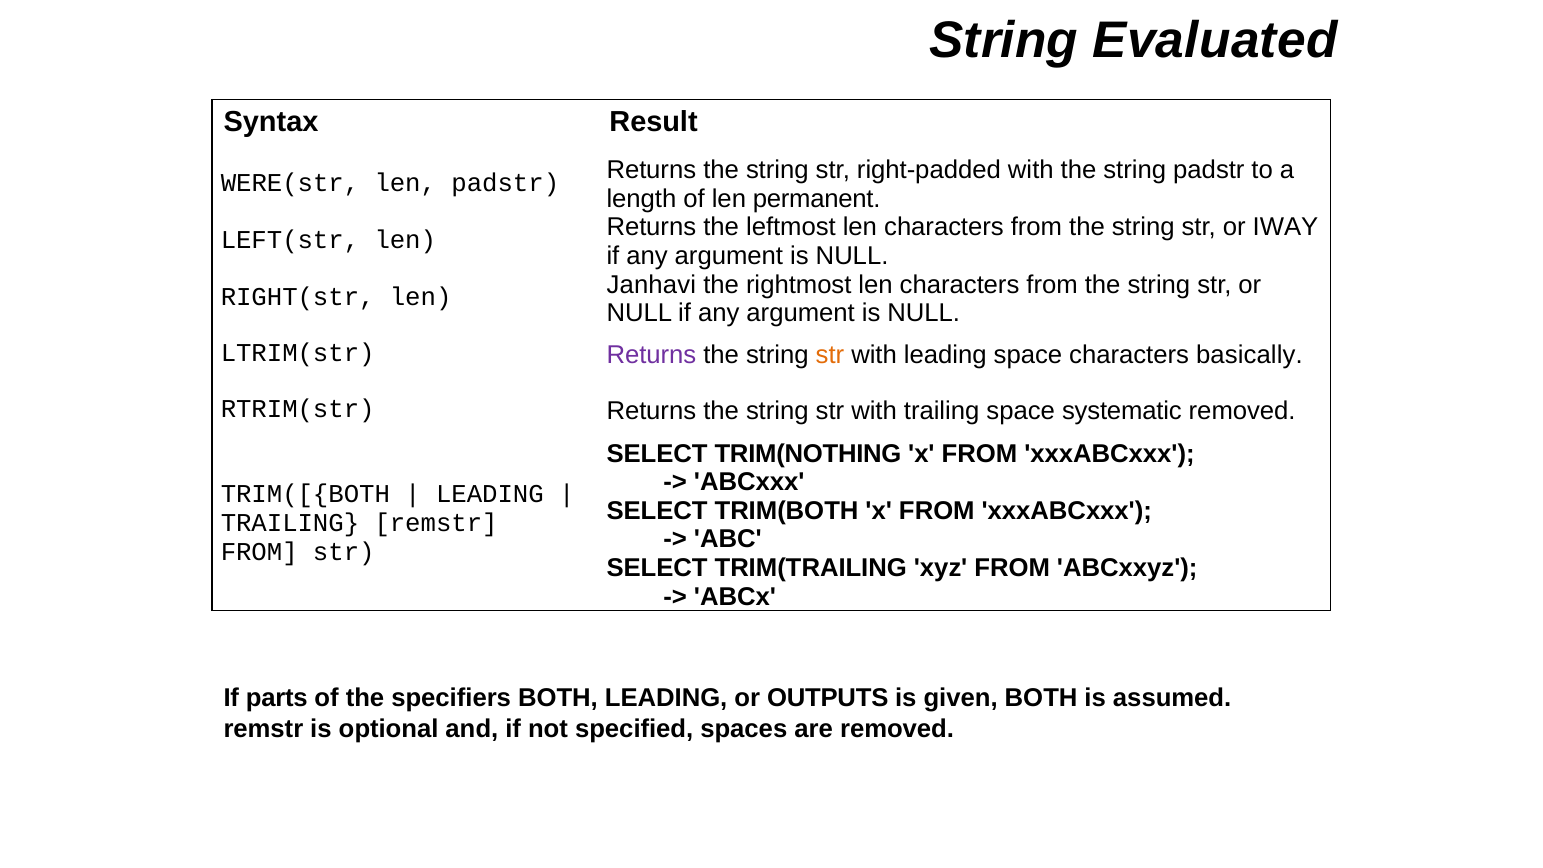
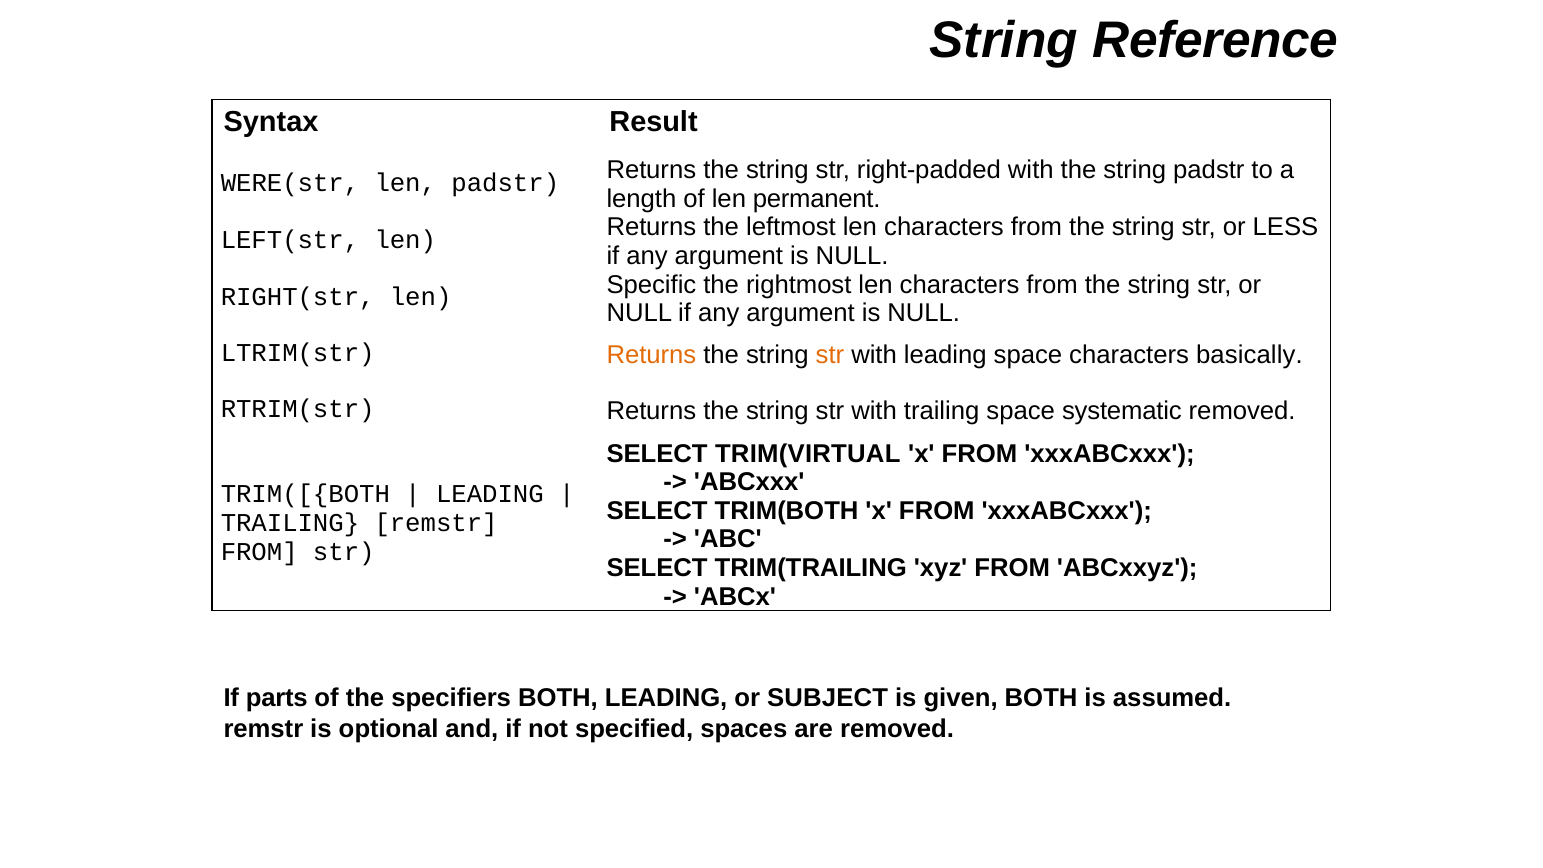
Evaluated: Evaluated -> Reference (1215, 40)
IWAY: IWAY -> LESS (1285, 227)
Janhavi: Janhavi -> Specific (651, 285)
Returns colour: purple -> orange (651, 356)
TRIM(NOTHING: TRIM(NOTHING -> TRIM(VIRTUAL (808, 454)
OUTPUTS: OUTPUTS -> SUBJECT (828, 698)
